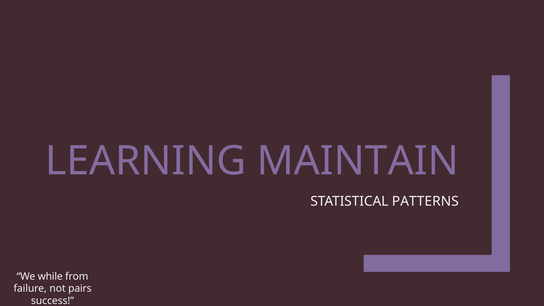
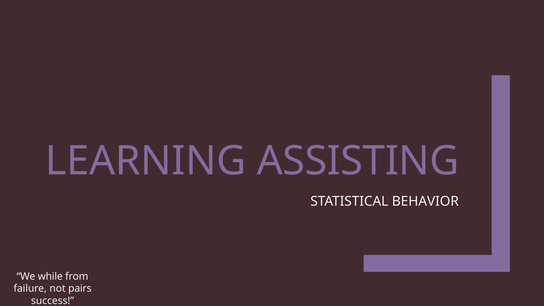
MAINTAIN: MAINTAIN -> ASSISTING (358, 161)
PATTERNS: PATTERNS -> BEHAVIOR (425, 201)
